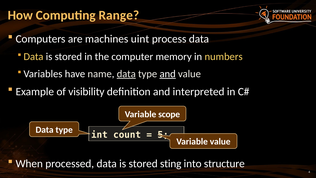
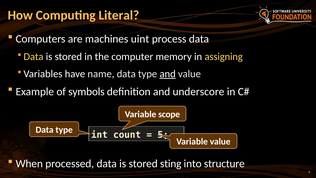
Range: Range -> Literal (119, 15)
numbers: numbers -> assigning (224, 57)
data underline: present -> none (126, 74)
visibility: visibility -> symbols (86, 91)
interpreted: interpreted -> underscore (199, 91)
